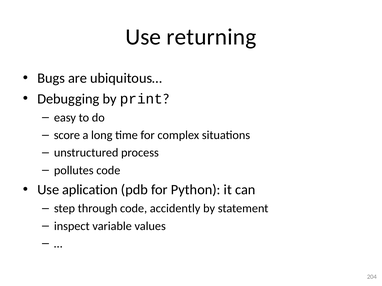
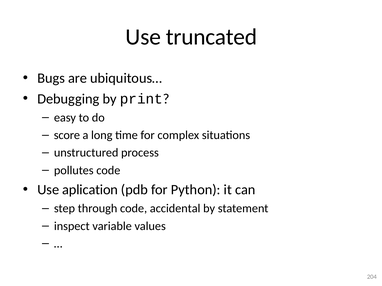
returning: returning -> truncated (211, 37)
accidently: accidently -> accidental (175, 209)
